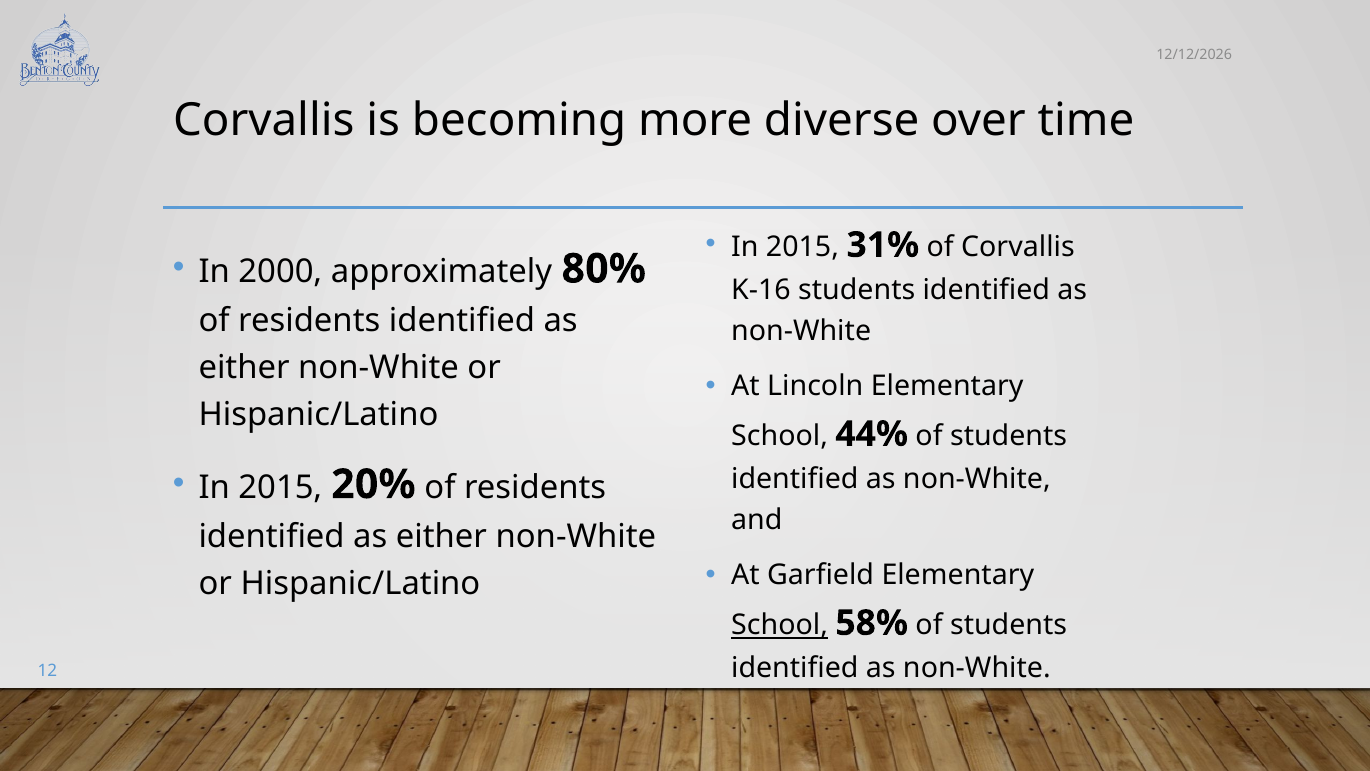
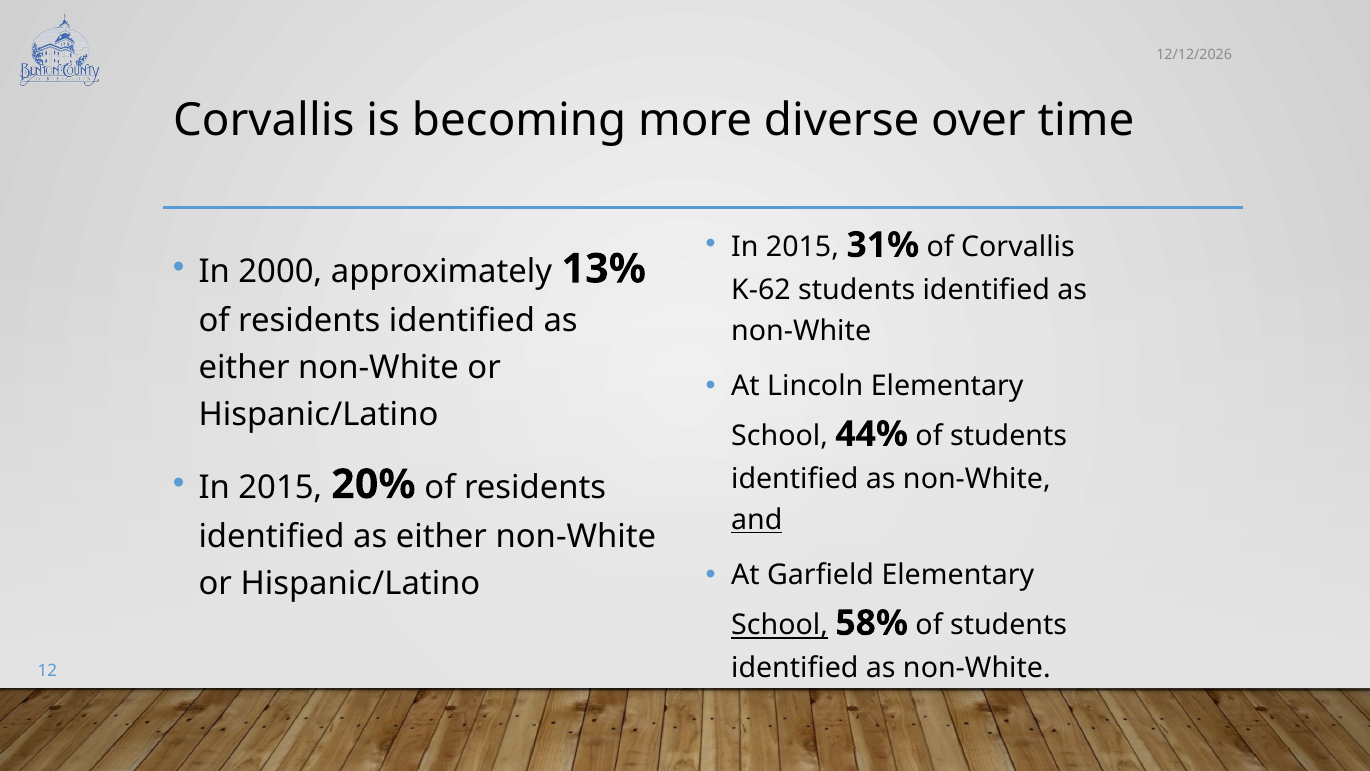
80%: 80% -> 13% (604, 269)
K-16: K-16 -> K-62 (761, 290)
and underline: none -> present (757, 520)
